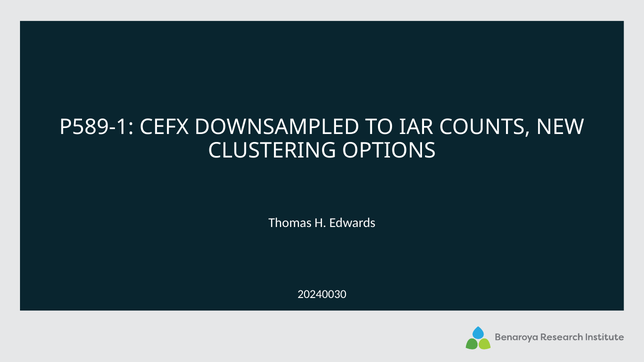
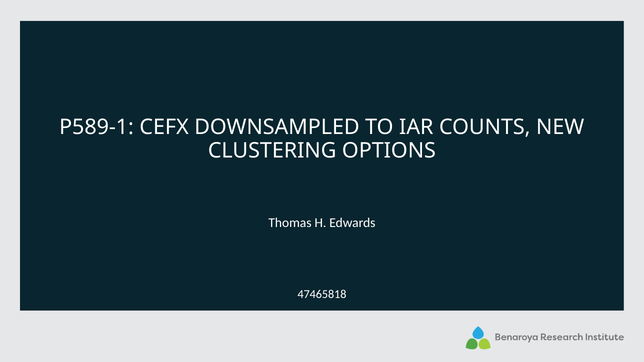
20240030: 20240030 -> 47465818 (322, 294)
